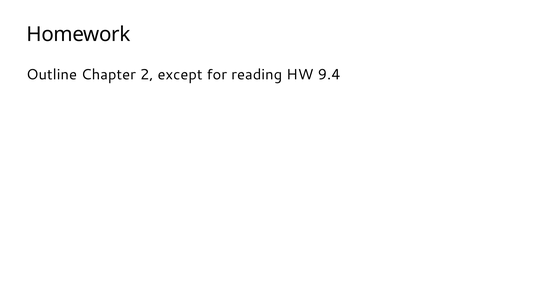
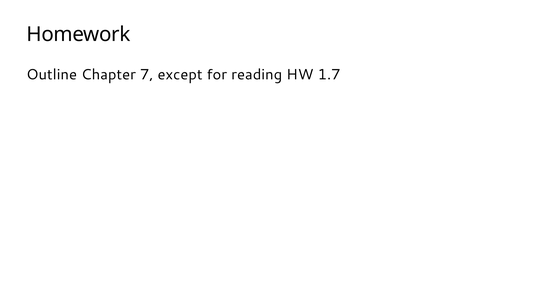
2: 2 -> 7 (147, 75)
9.4: 9.4 -> 1.7 (329, 75)
